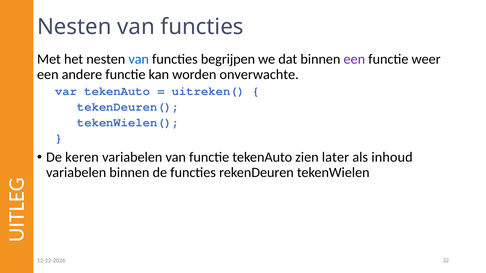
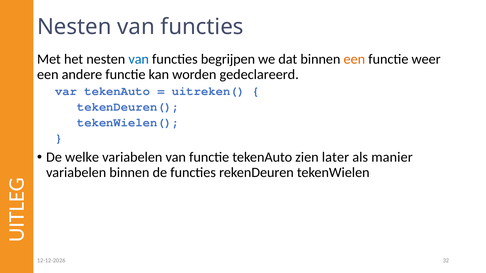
een colour: purple -> orange (354, 59)
onverwachte: onverwachte -> gedeclareerd (259, 75)
keren: keren -> welke (82, 158)
inhoud: inhoud -> manier (392, 158)
